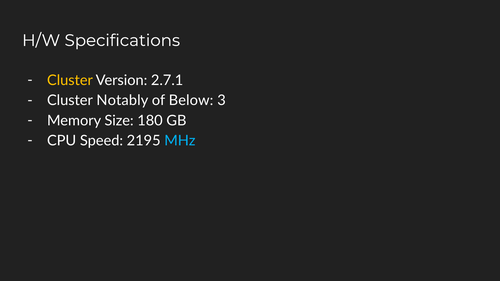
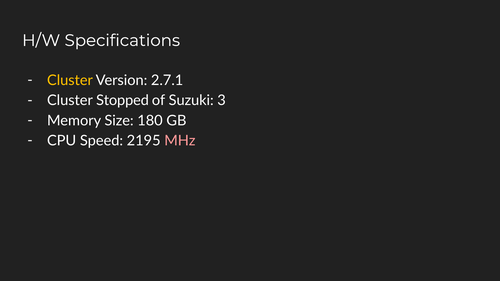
Notably: Notably -> Stopped (122, 101)
Below: Below -> Suzuki (191, 101)
MHz colour: light blue -> pink (180, 141)
